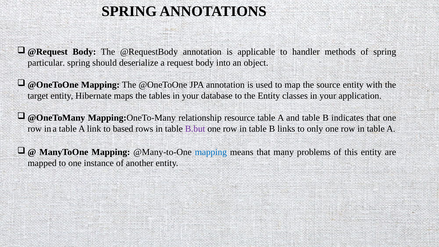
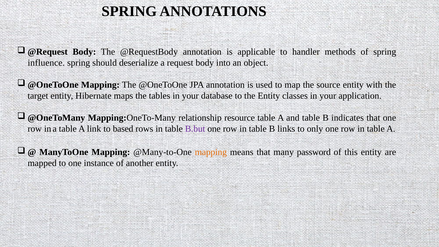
particular: particular -> influence (46, 63)
mapping colour: blue -> orange (211, 152)
problems: problems -> password (314, 152)
